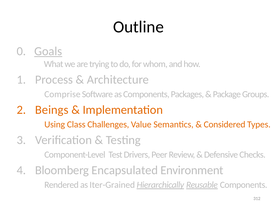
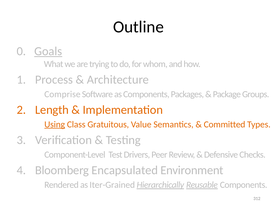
Beings: Beings -> Length (52, 110)
Using underline: none -> present (55, 124)
Challenges: Challenges -> Gratuitous (108, 124)
Considered: Considered -> Committed (225, 124)
